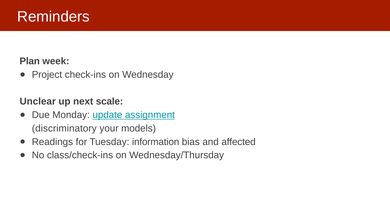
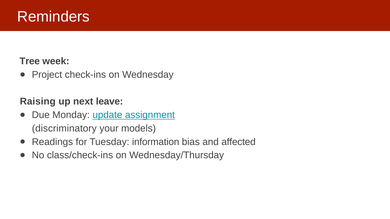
Plan: Plan -> Tree (30, 61)
Unclear: Unclear -> Raising (38, 102)
scale: scale -> leave (110, 102)
